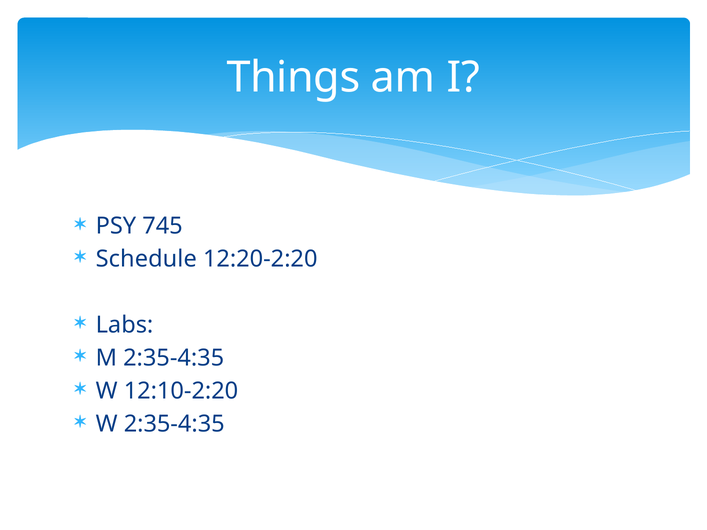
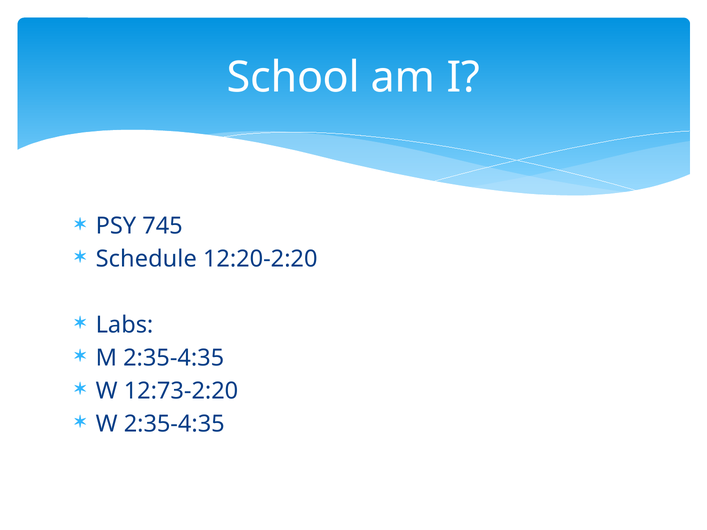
Things: Things -> School (293, 78)
12:10-2:20: 12:10-2:20 -> 12:73-2:20 (181, 391)
